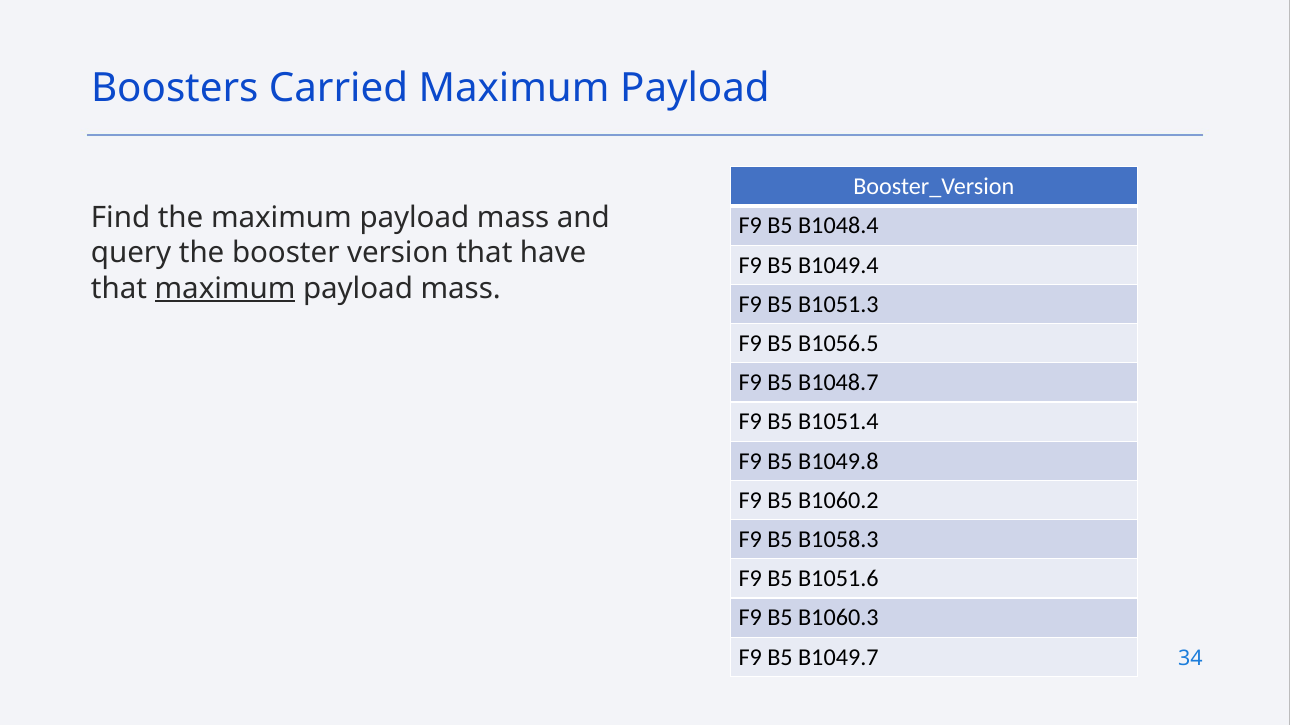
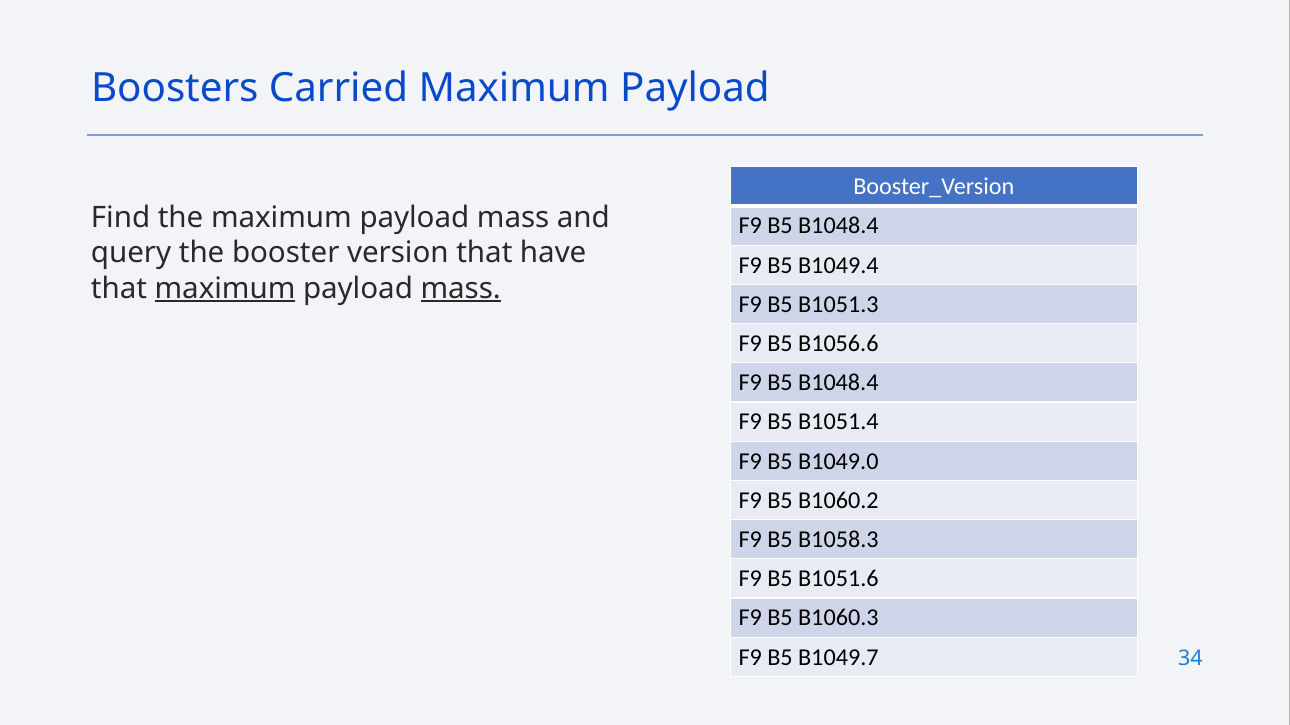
mass underline: none -> present (461, 289)
B1056.5: B1056.5 -> B1056.6 (838, 344)
B1048.7: B1048.7 -> B1048.4 (838, 383)
B1049.8: B1049.8 -> B1049.0 (838, 461)
